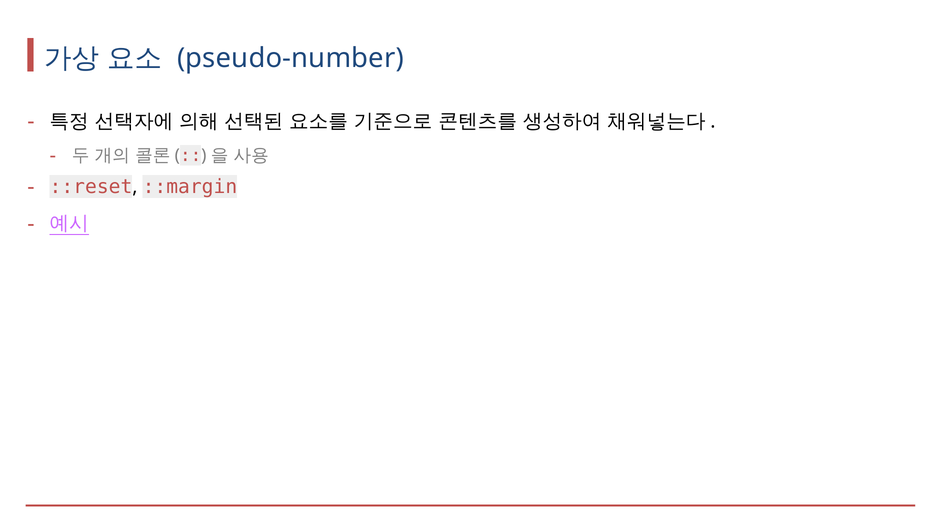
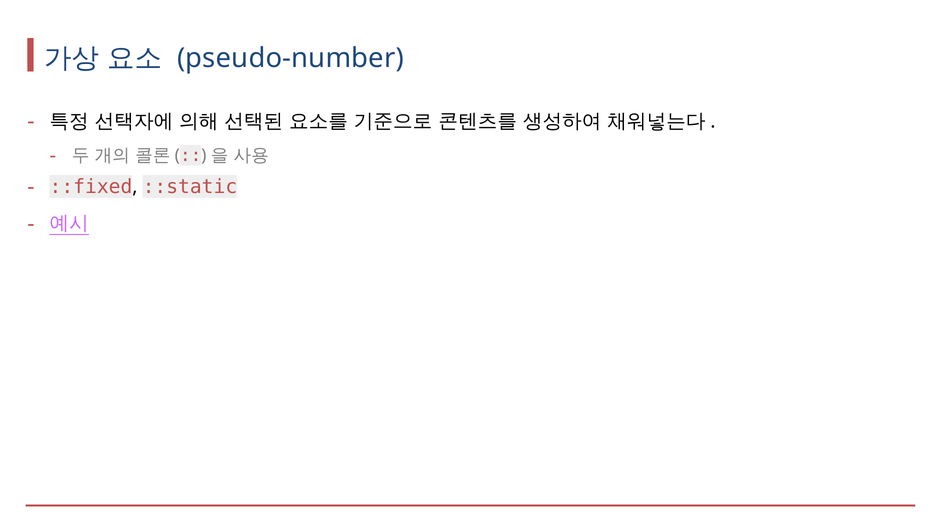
::reset: ::reset -> ::fixed (91, 186)
::margin: ::margin -> ::static (190, 186)
